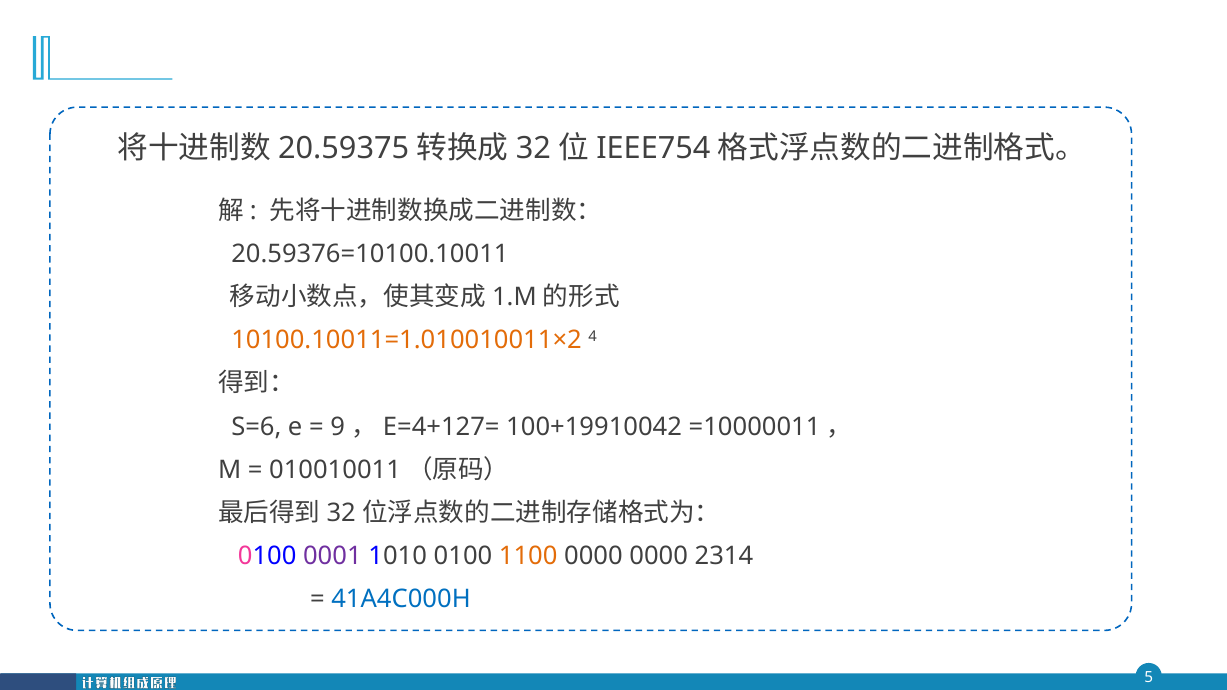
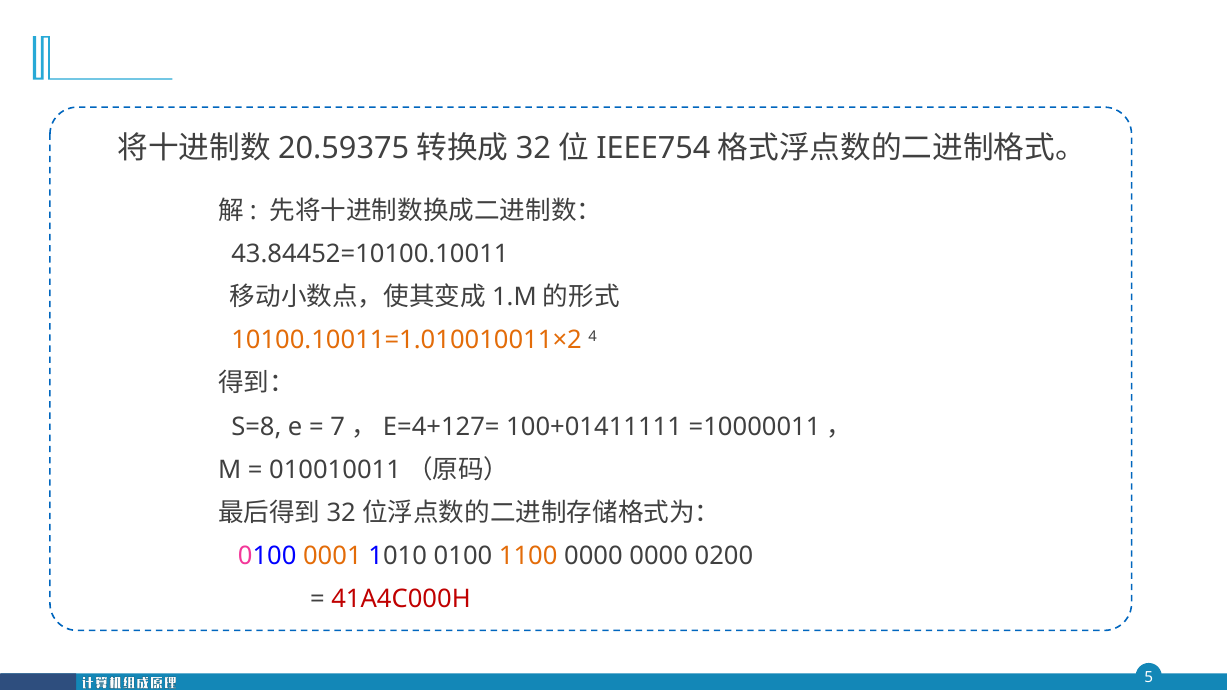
20.59376=10100.10011: 20.59376=10100.10011 -> 43.84452=10100.10011 (370, 254)
S=6: S=6 -> S=8 (256, 427)
9: 9 -> 7 (338, 427)
100+19910042: 100+19910042 -> 100+01411111 (594, 427)
0001 colour: purple -> orange (332, 556)
2314: 2314 -> 0200 (724, 556)
41A4C000H colour: blue -> red (401, 600)
